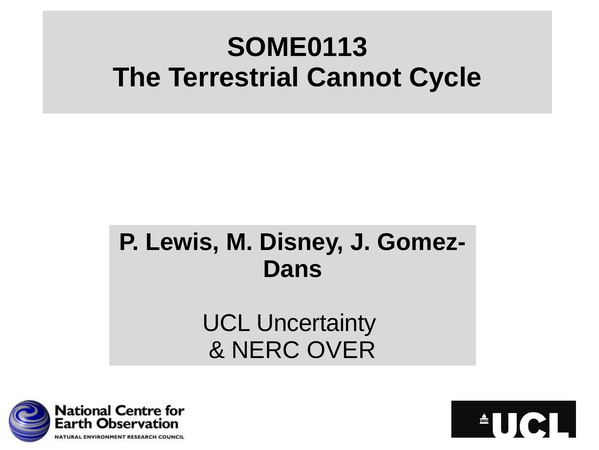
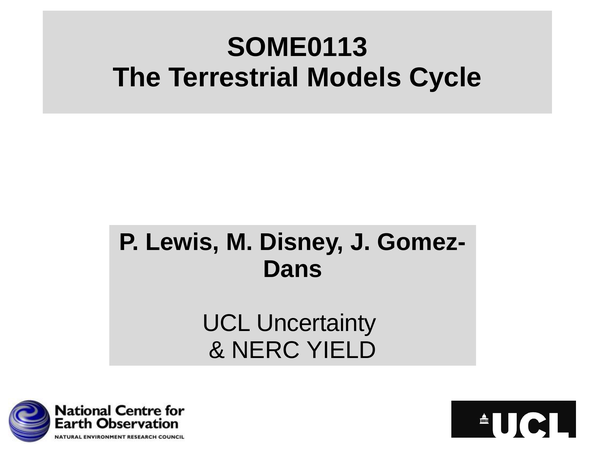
Cannot: Cannot -> Models (354, 77)
OVER: OVER -> YIELD (342, 350)
